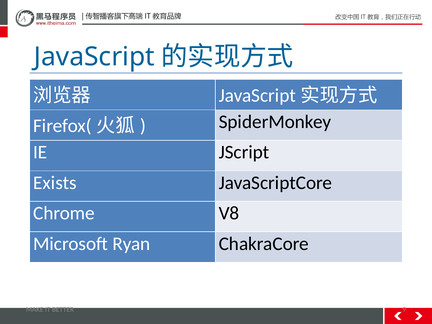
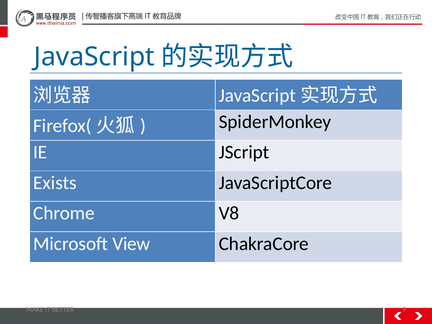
Ryan: Ryan -> View (131, 244)
